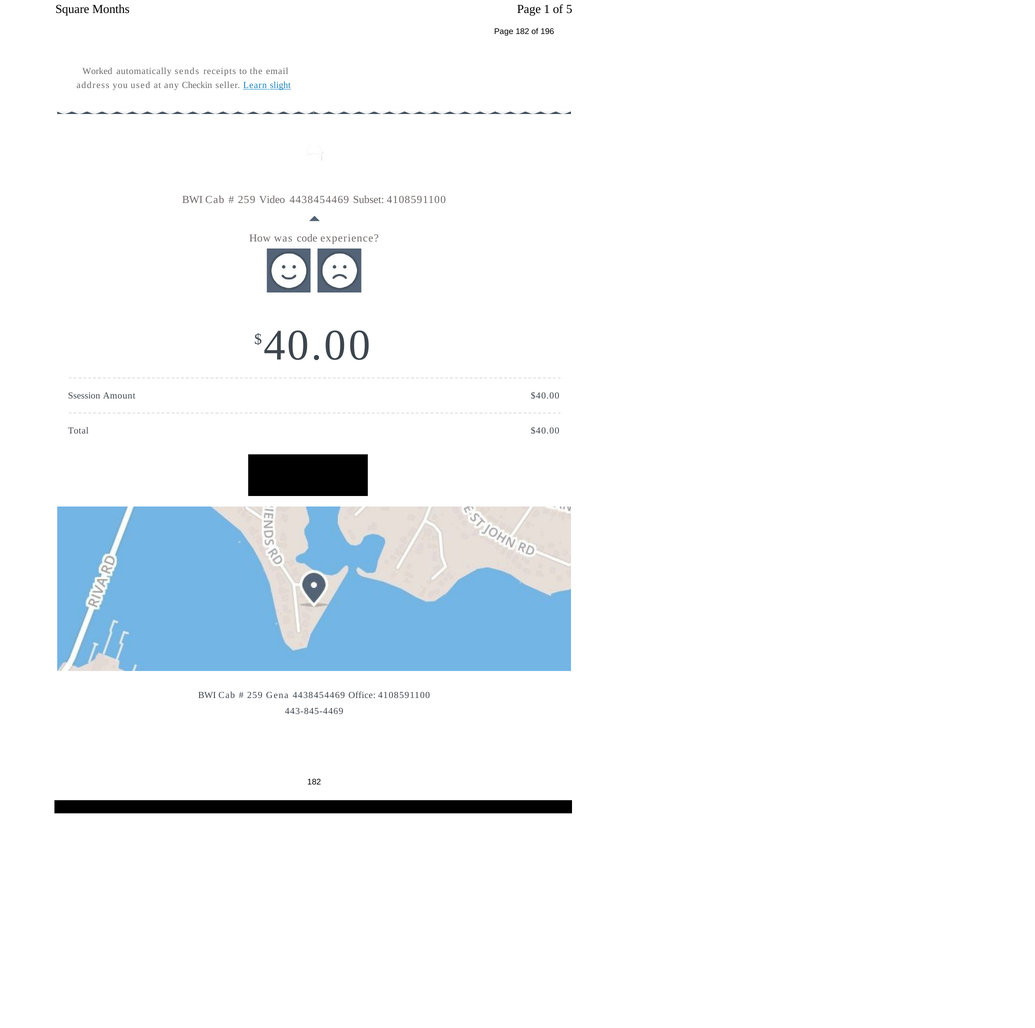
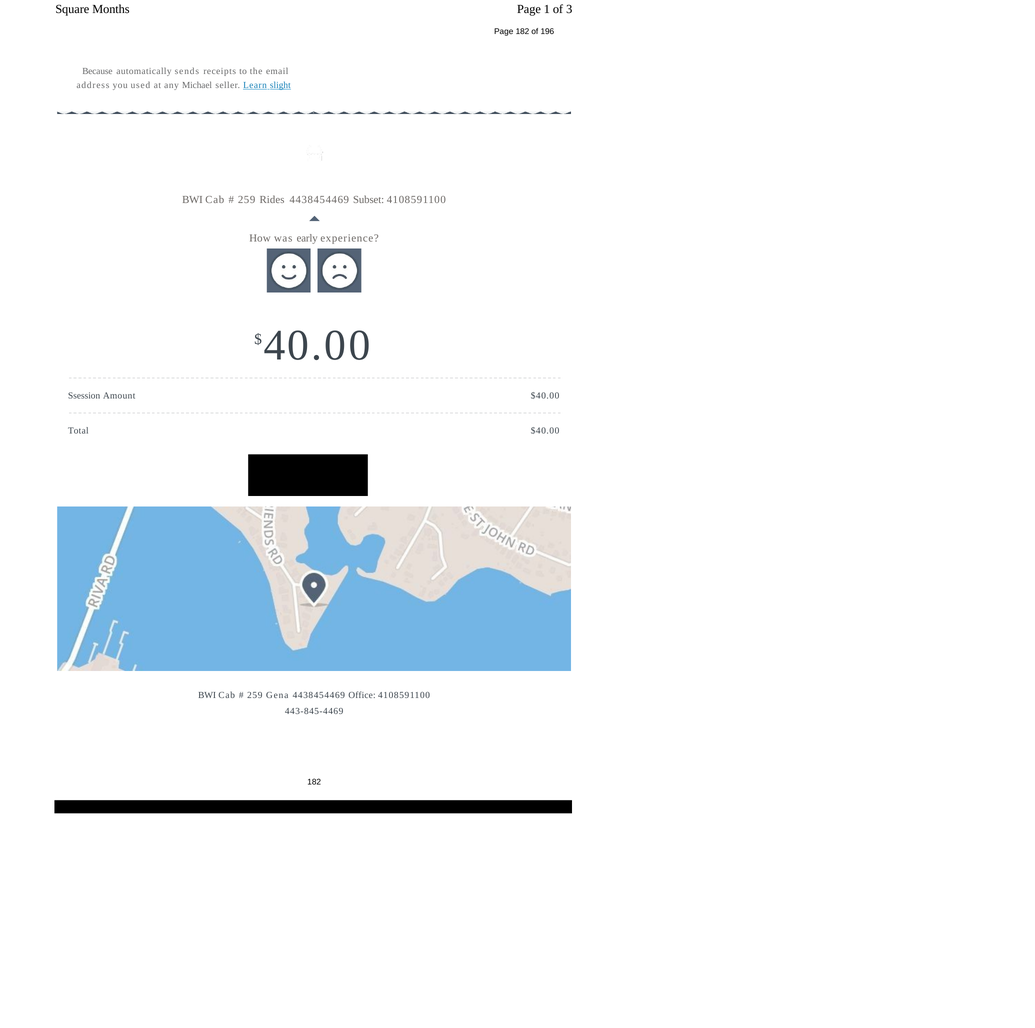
5: 5 -> 3 (569, 9)
Worked: Worked -> Because (97, 71)
Checkin: Checkin -> Michael (197, 85)
Video: Video -> Rides (272, 200)
code: code -> early (307, 238)
